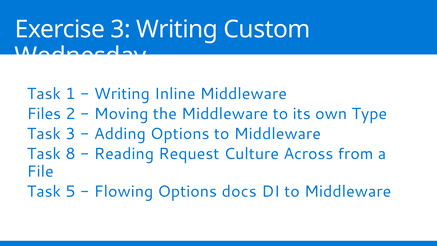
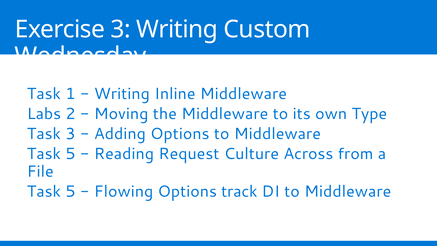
Files: Files -> Labs (44, 114)
8: 8 -> 5 (70, 154)
docs: docs -> track (239, 191)
